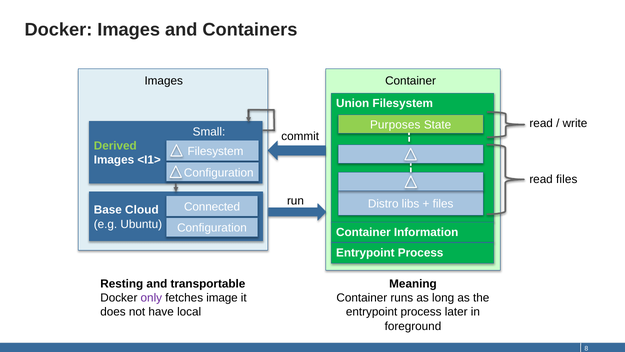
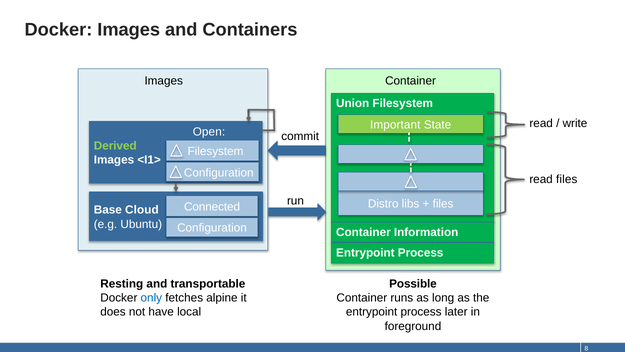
Purposes: Purposes -> Important (395, 125)
Small: Small -> Open (209, 132)
Meaning: Meaning -> Possible (413, 284)
only colour: purple -> blue (151, 298)
image: image -> alpine (222, 298)
